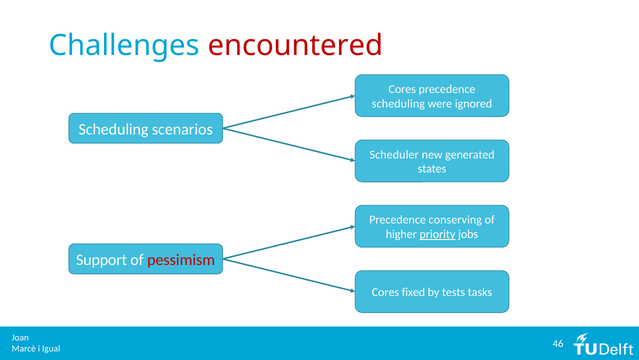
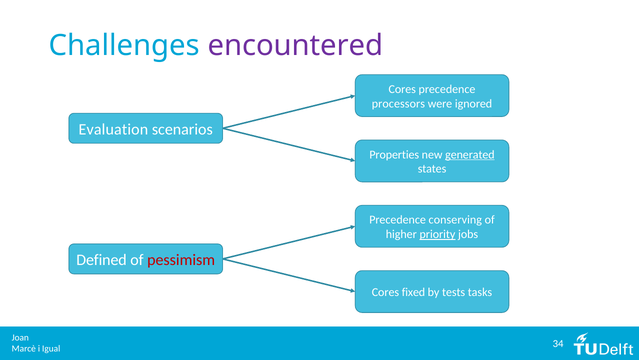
encountered colour: red -> purple (295, 46)
scheduling: scheduling -> processors (398, 103)
Scheduling: Scheduling -> Evaluation (113, 129)
Scheduler: Scheduler -> Properties (394, 154)
generated underline: none -> present (470, 154)
Support: Support -> Defined (102, 260)
46: 46 -> 34 (558, 343)
